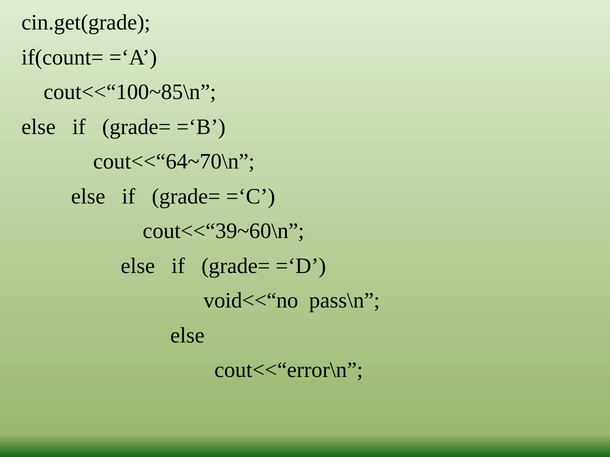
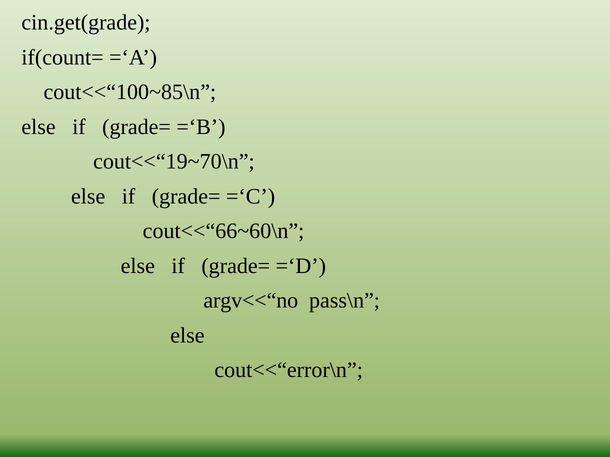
cout<<“64~70\n: cout<<“64~70\n -> cout<<“19~70\n (174, 162)
cout<<“39~60\n: cout<<“39~60\n -> cout<<“66~60\n (224, 231)
void<<“no: void<<“no -> argv<<“no (251, 301)
